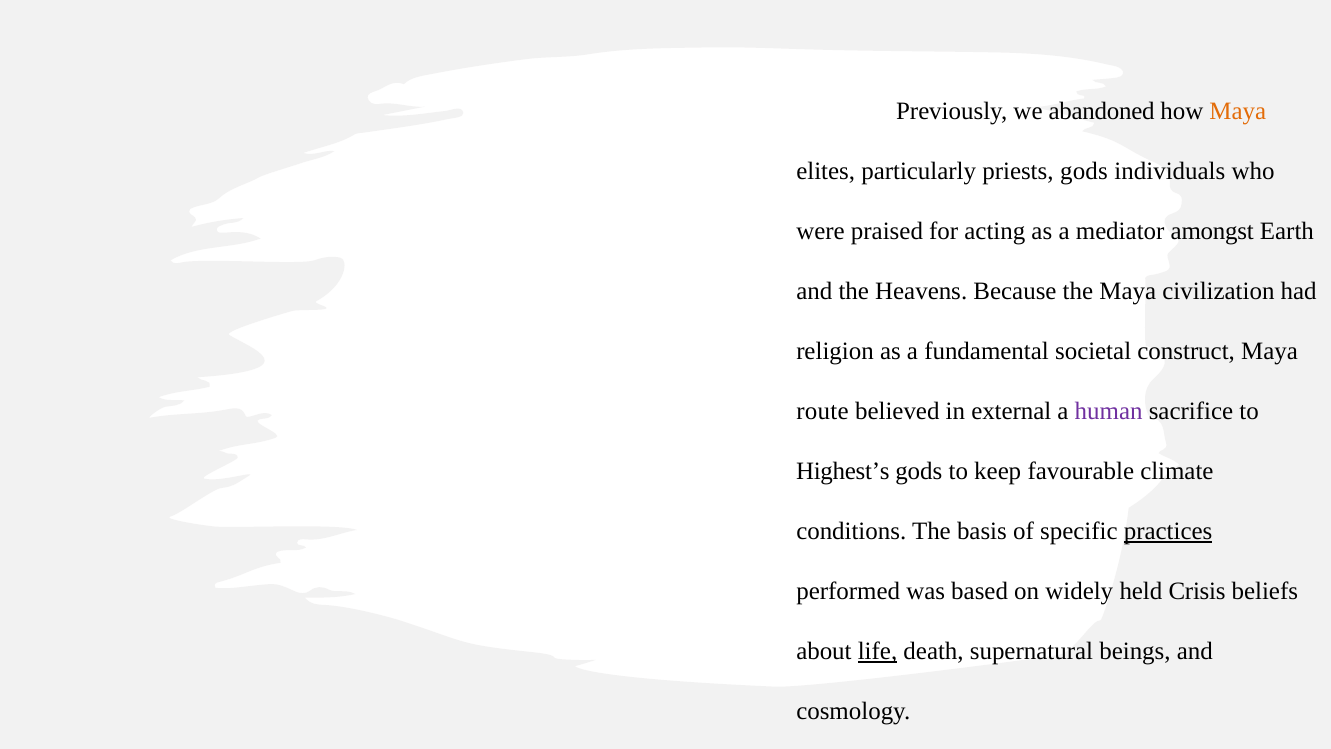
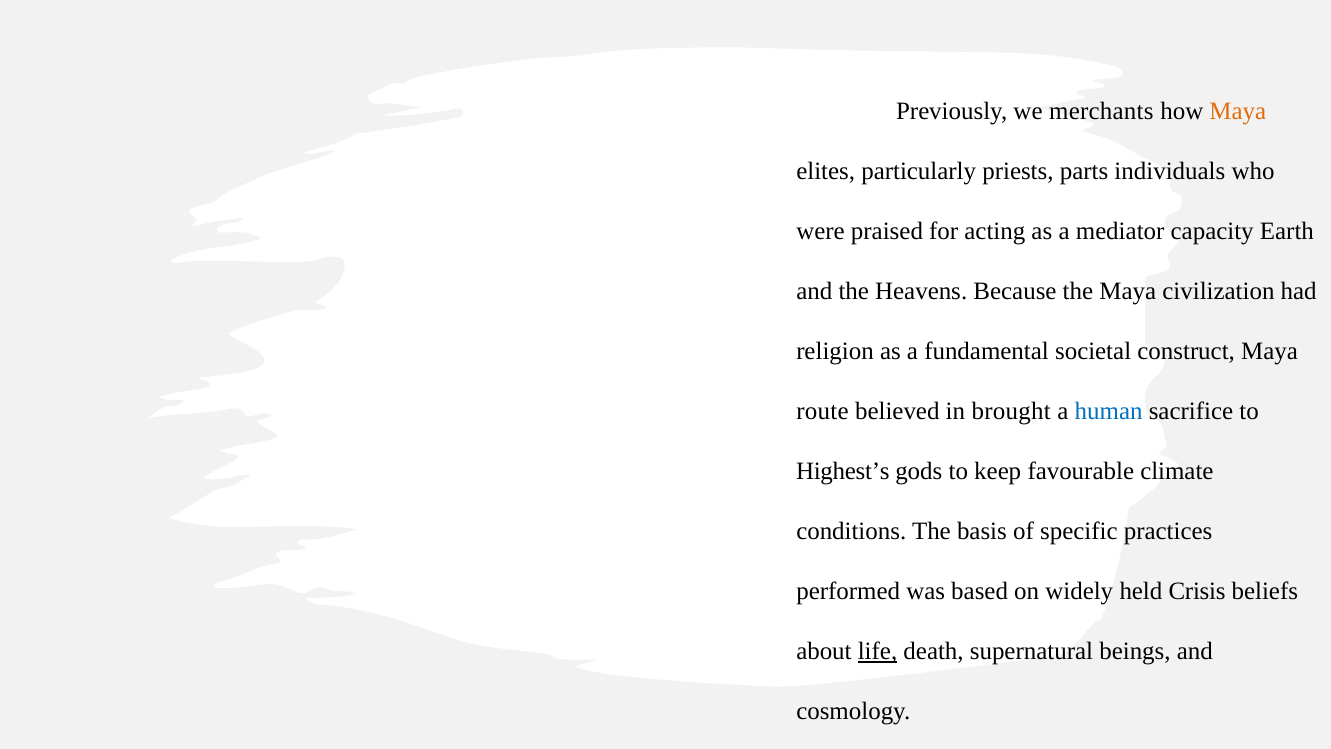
abandoned: abandoned -> merchants (1101, 112)
priests gods: gods -> parts (1084, 172)
amongst: amongst -> capacity (1212, 231)
external: external -> brought (1011, 411)
human colour: purple -> blue (1109, 411)
practices underline: present -> none (1168, 531)
